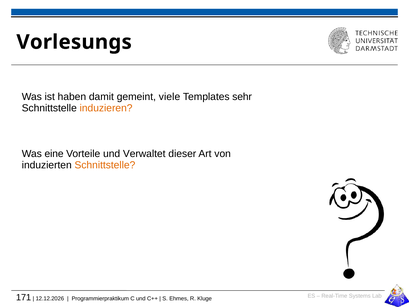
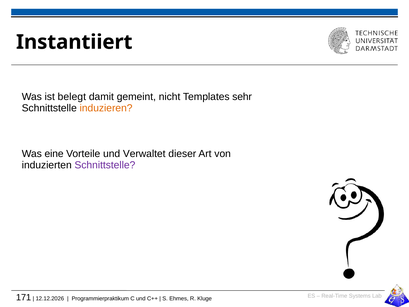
Vorlesungs: Vorlesungs -> Instantiiert (74, 42)
haben: haben -> belegt (72, 97)
viele: viele -> nicht (170, 97)
Schnittstelle colour: orange -> purple (105, 165)
